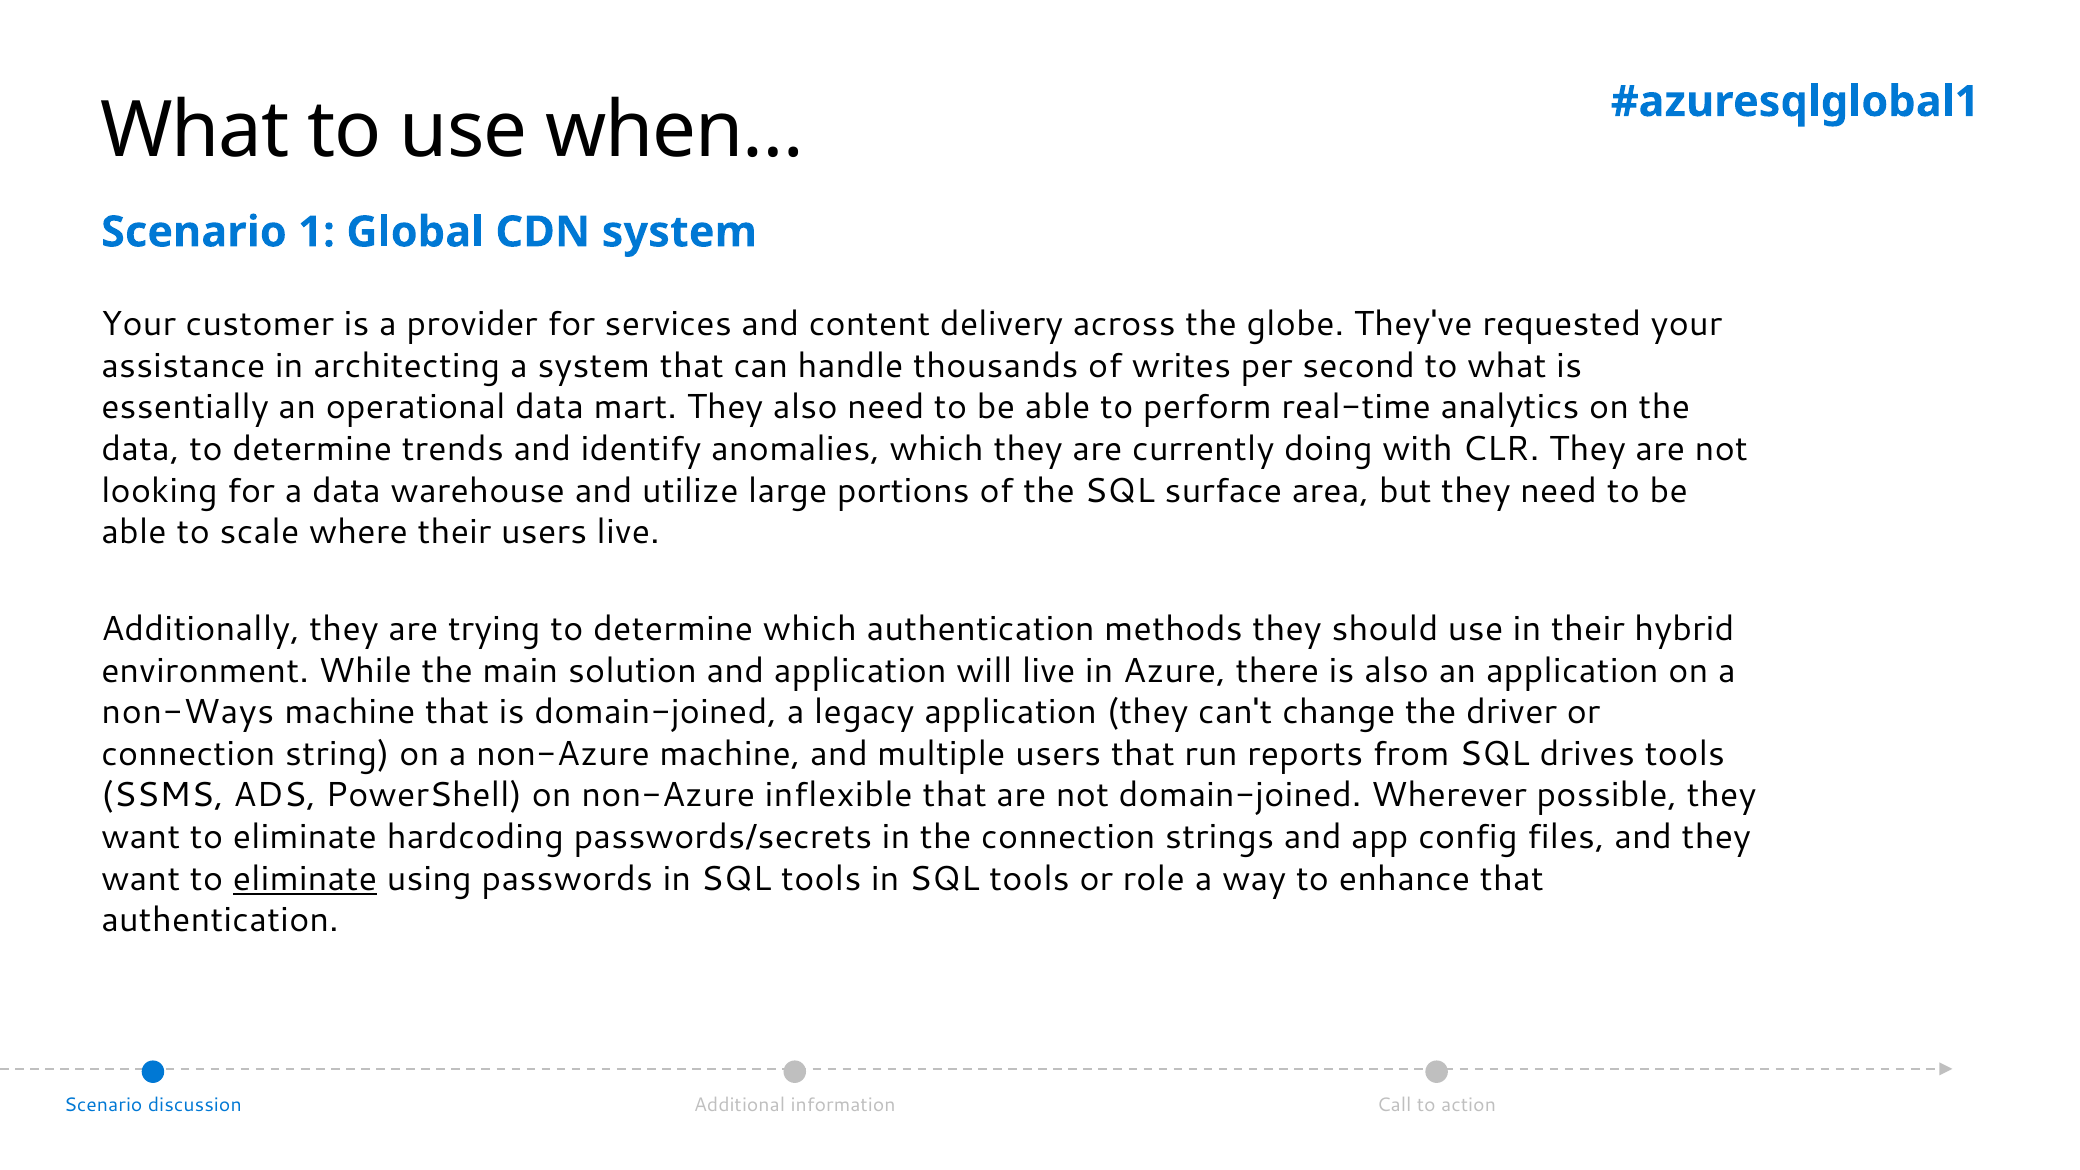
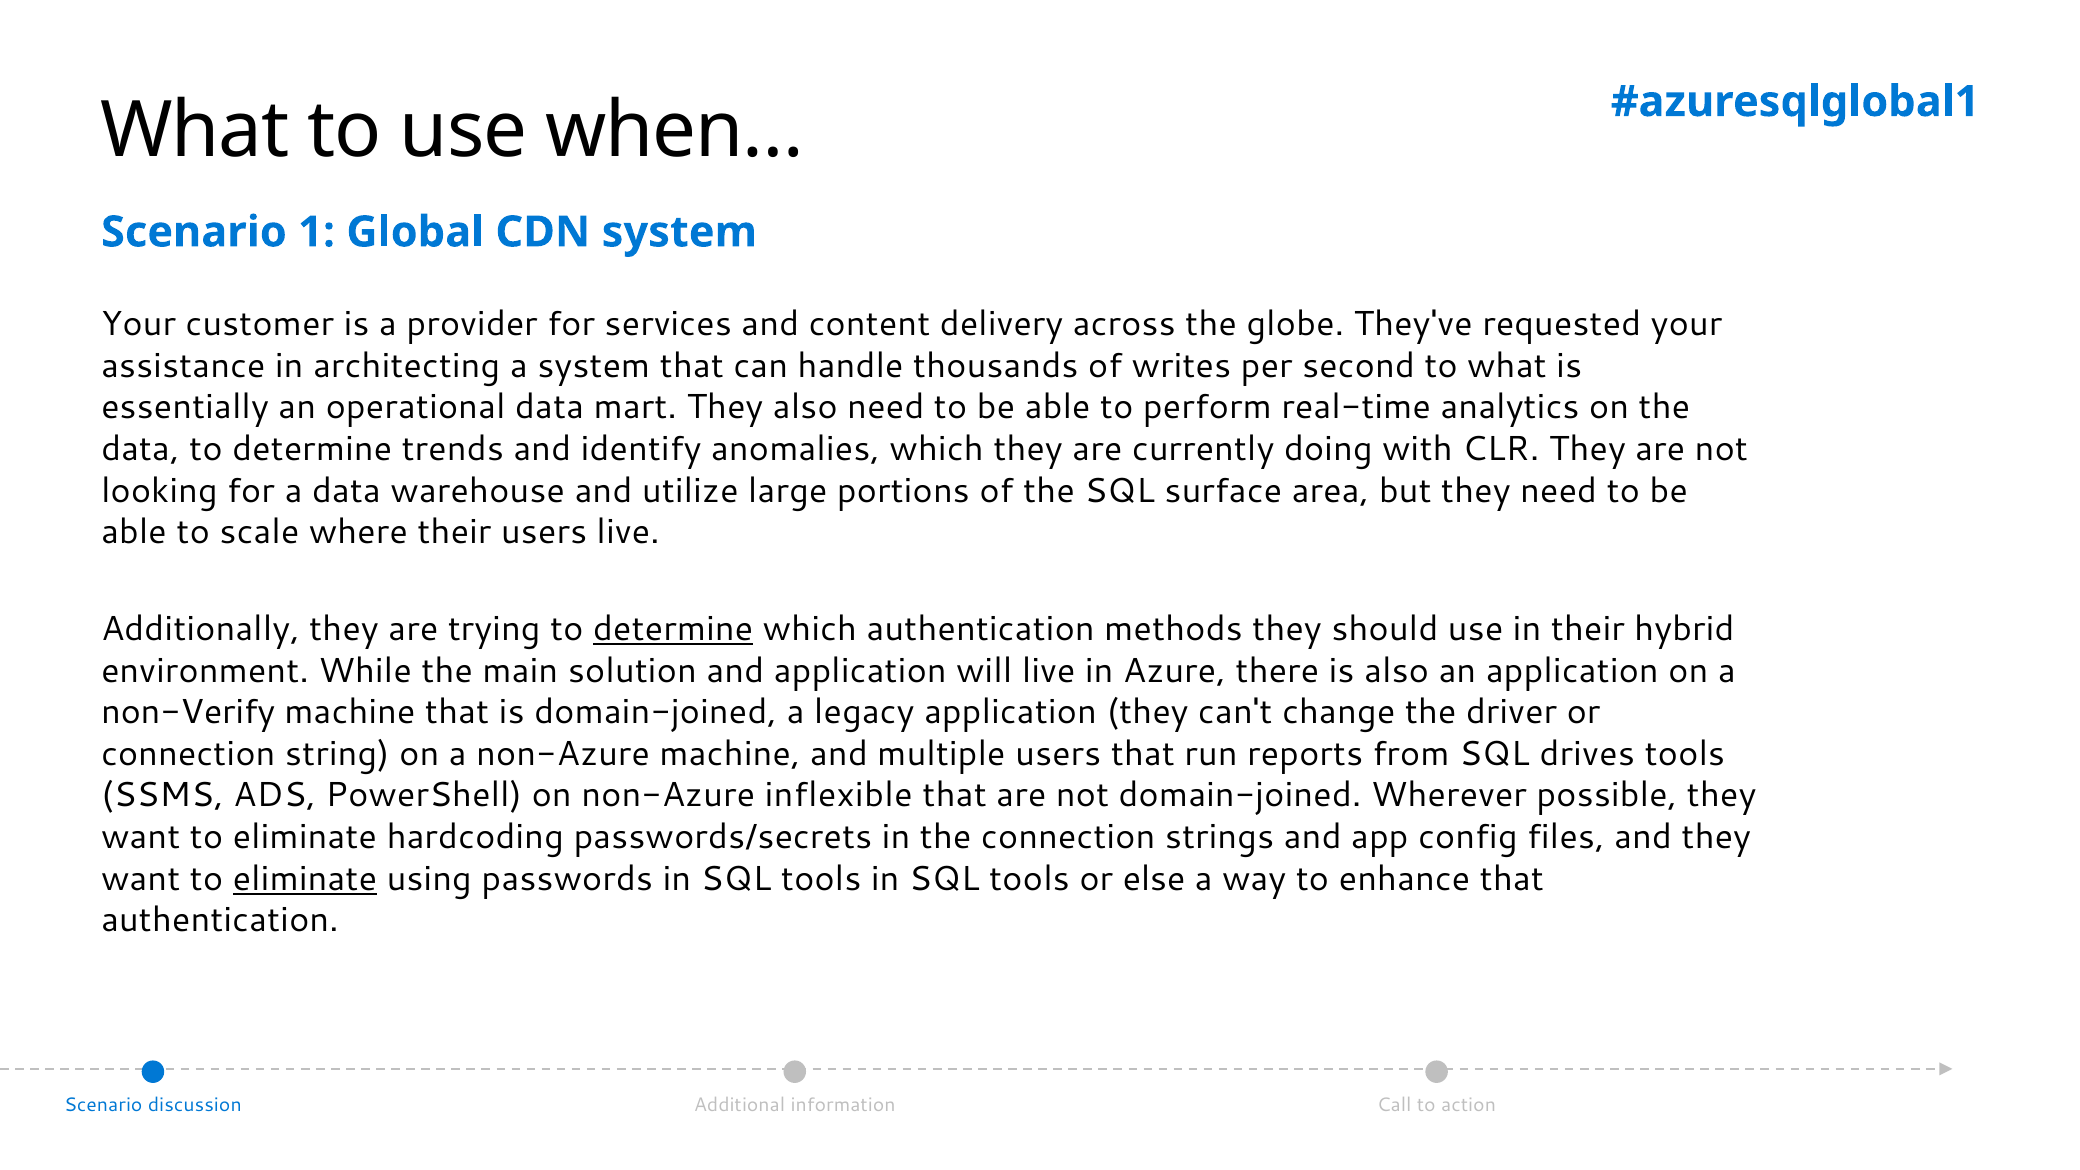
determine underline: none -> present (673, 629)
non-Ways: non-Ways -> non-Verify (188, 712)
role: role -> else (1154, 879)
